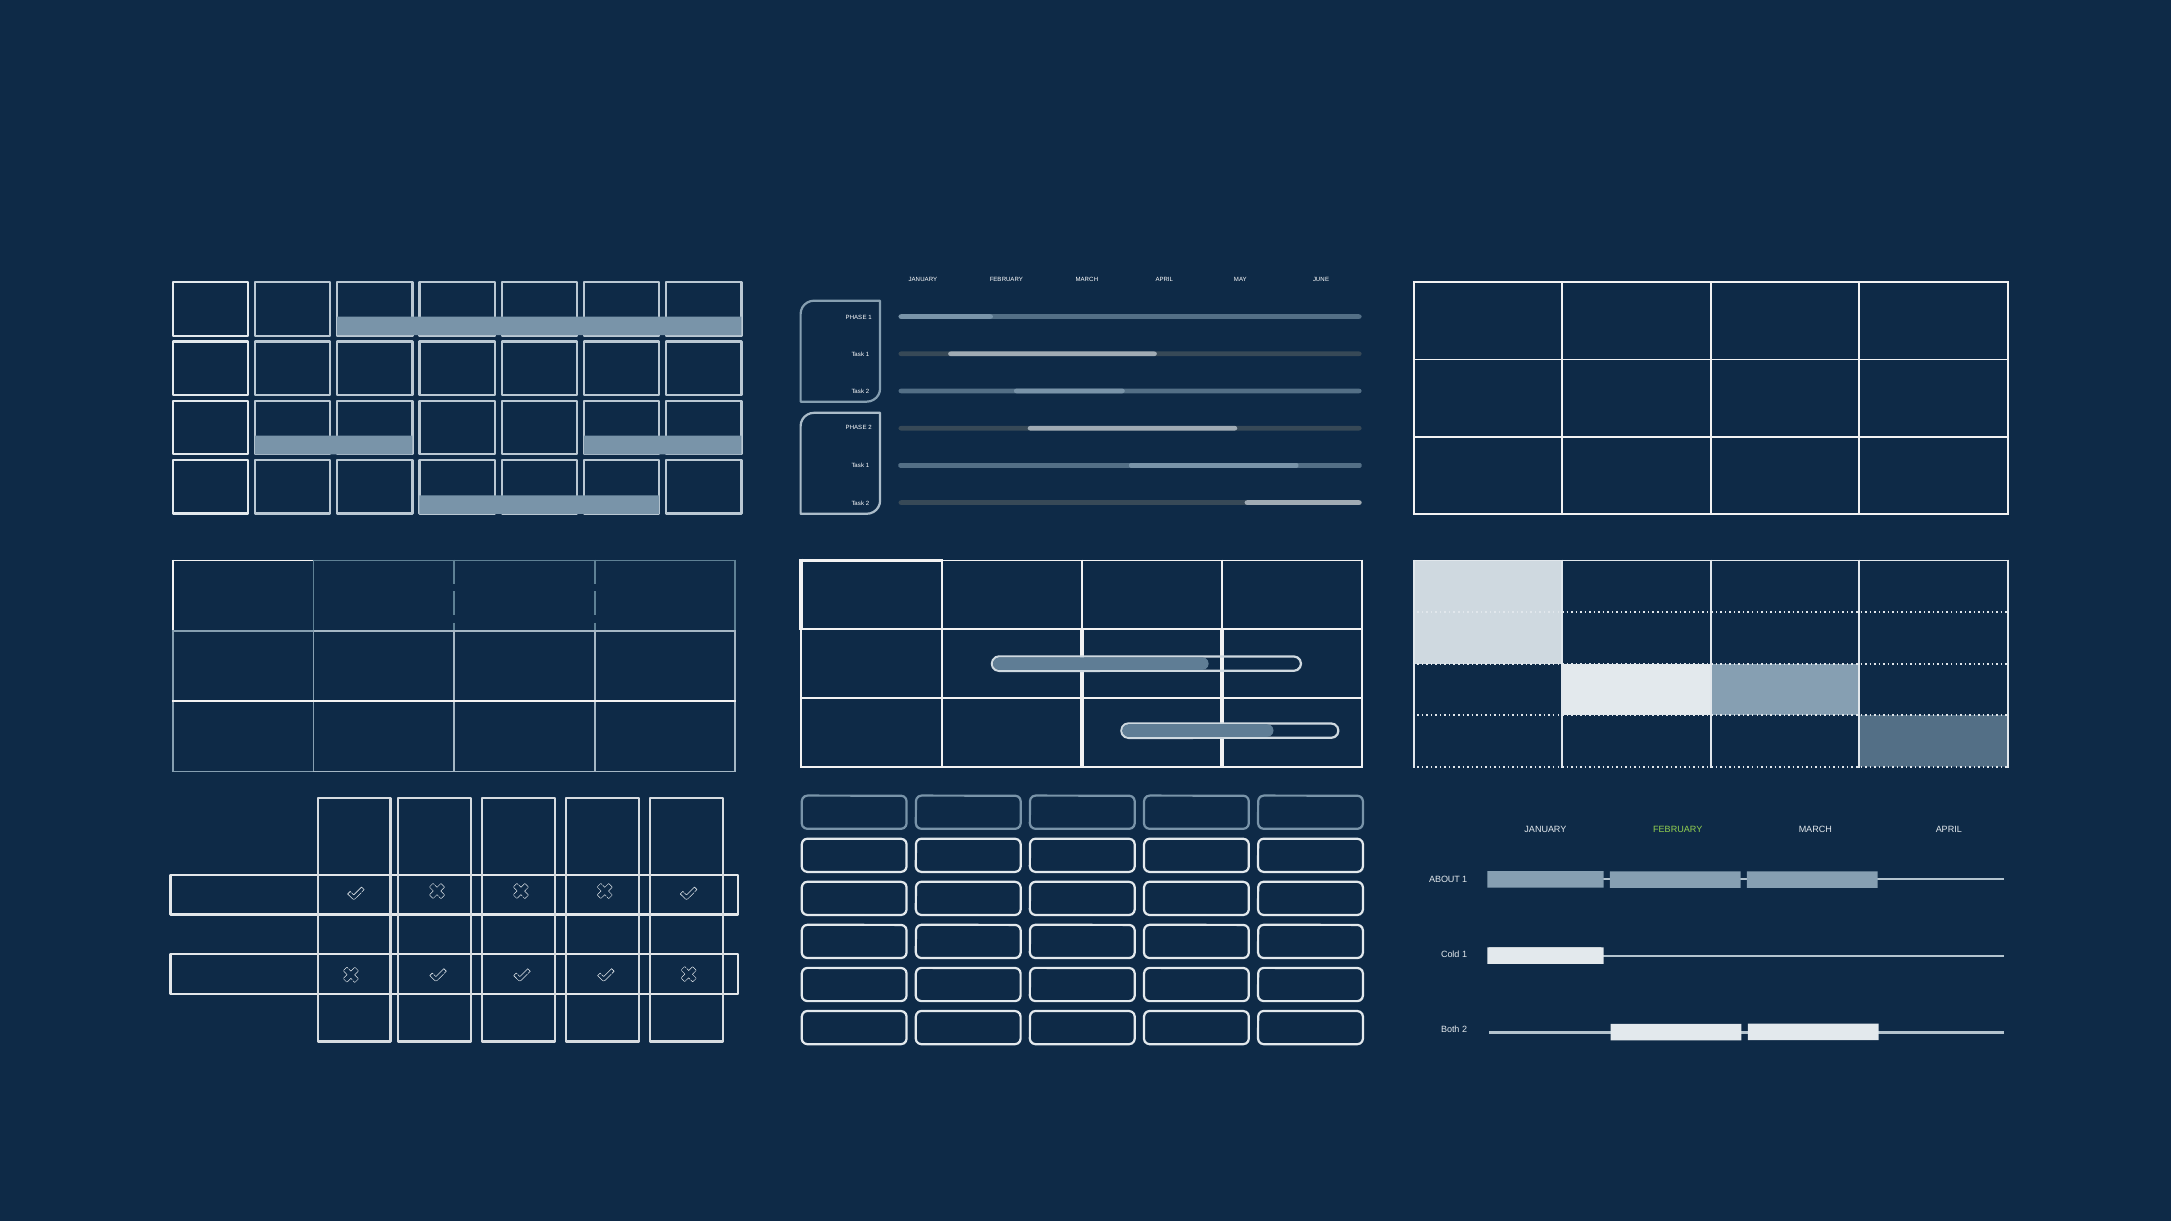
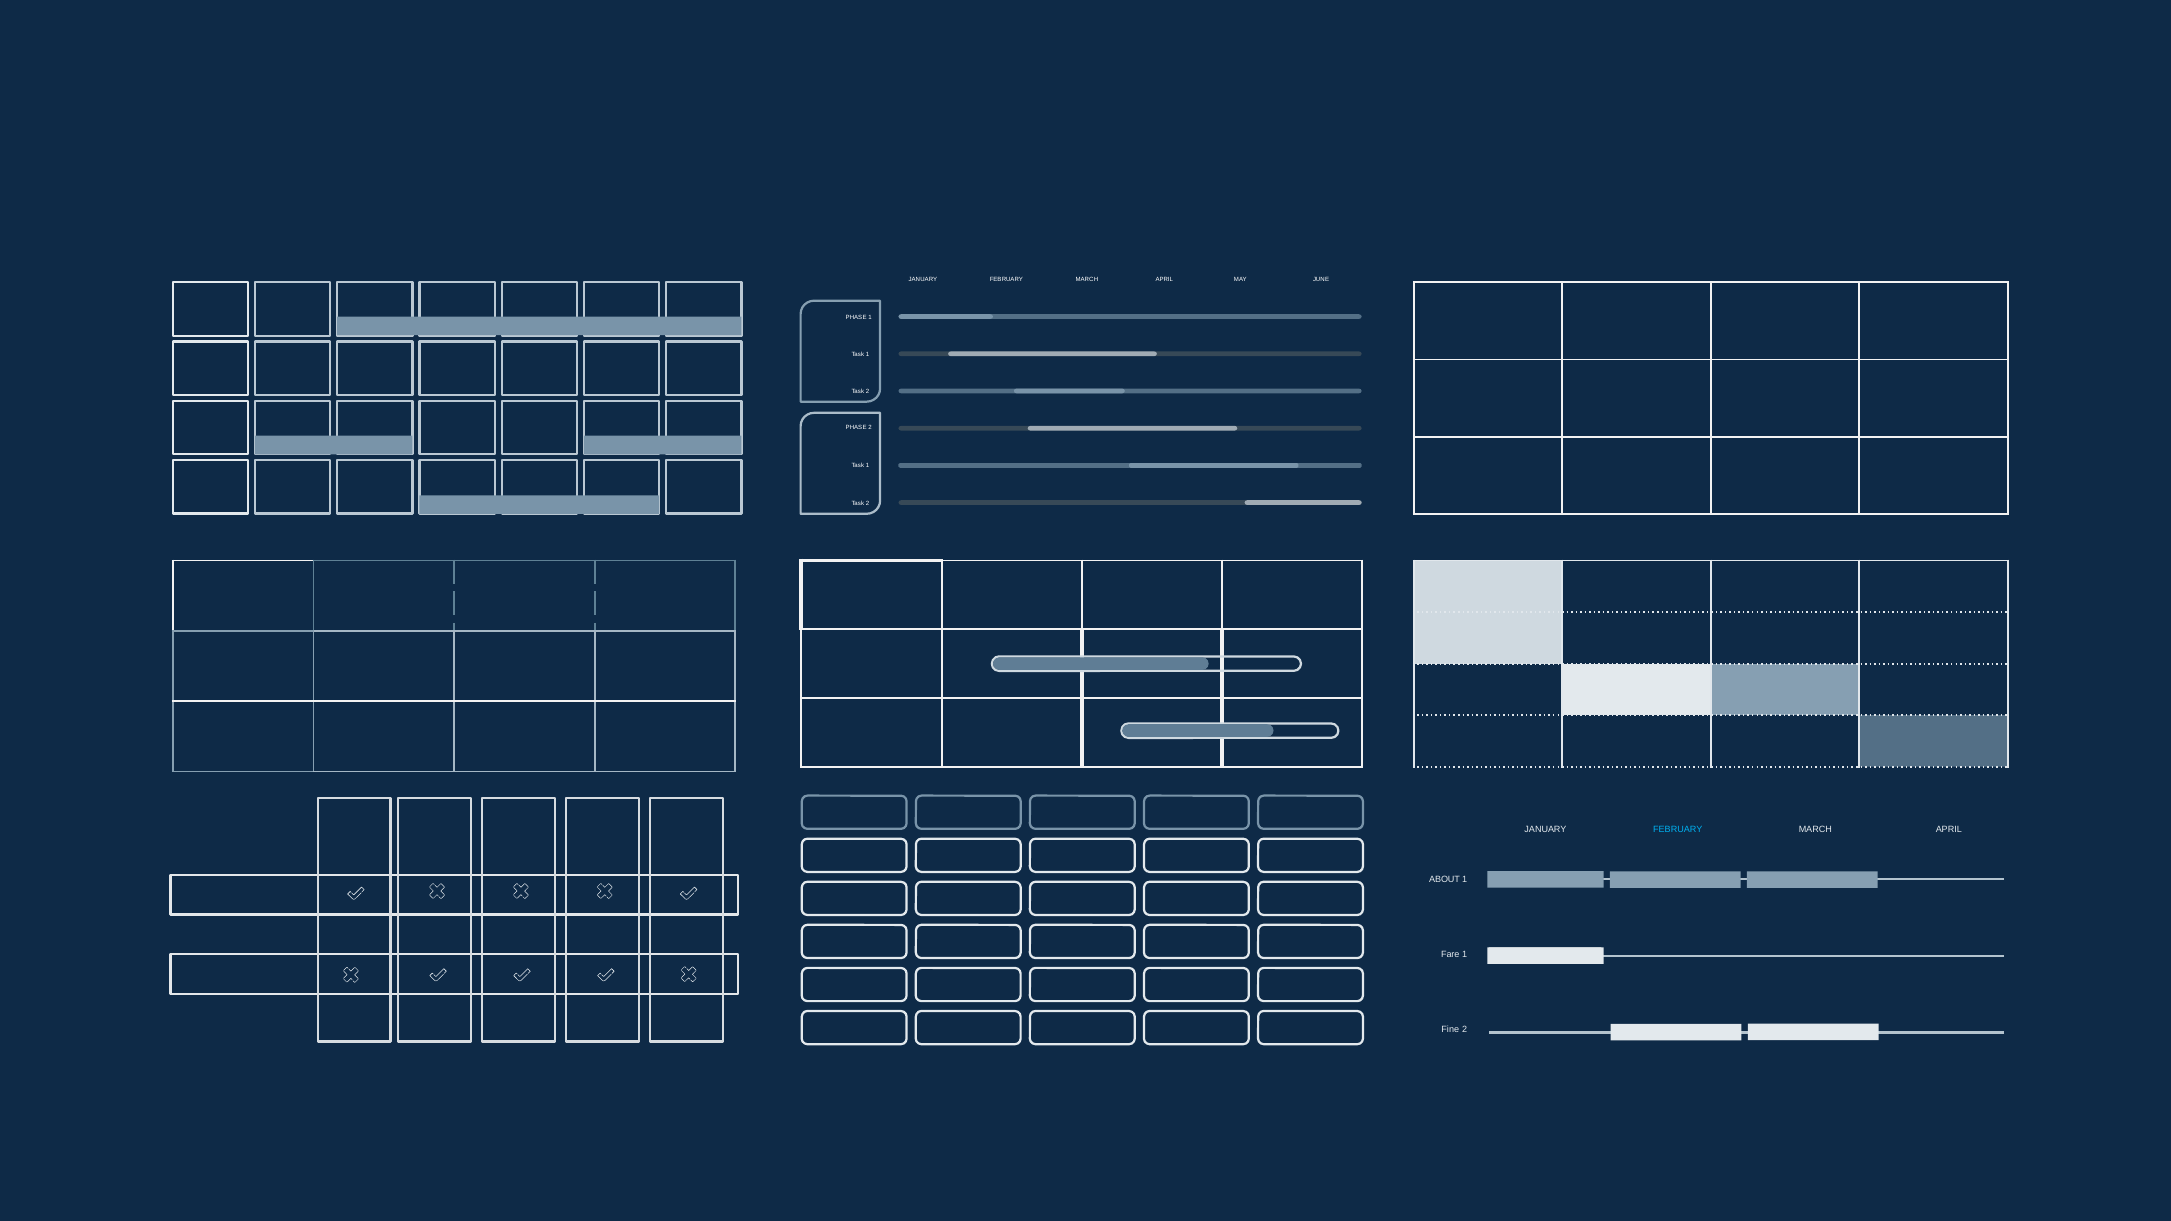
FEBRUARY colour: light green -> light blue (1678, 830)
Cold: Cold -> Fare (1450, 955)
Both: Both -> Fine (1450, 1030)
